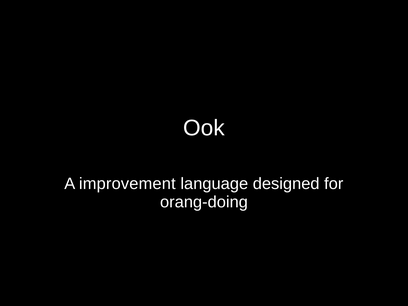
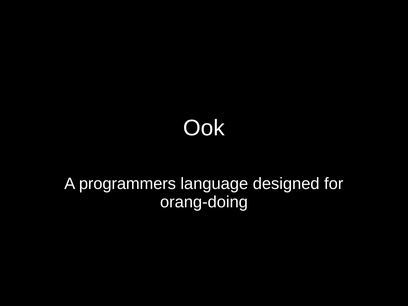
improvement: improvement -> programmers (127, 184)
